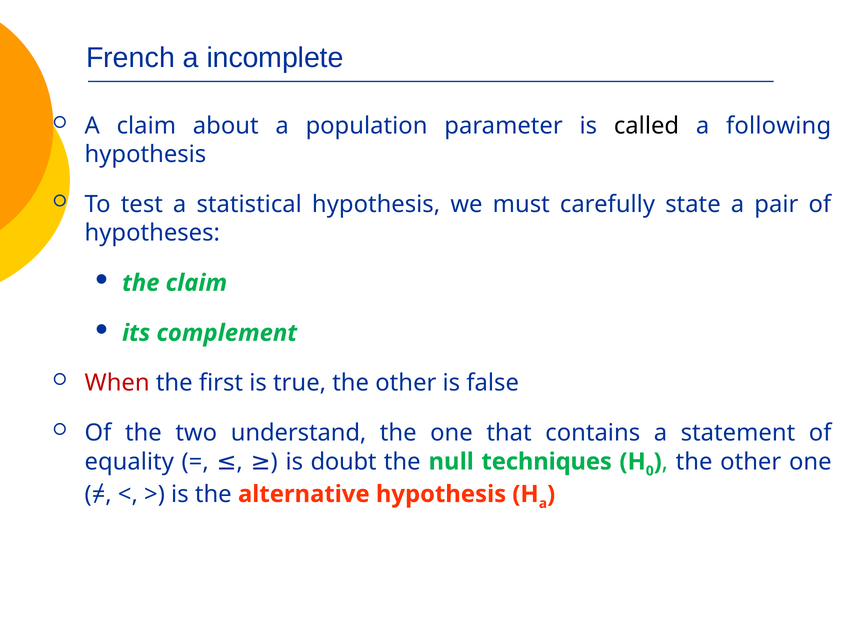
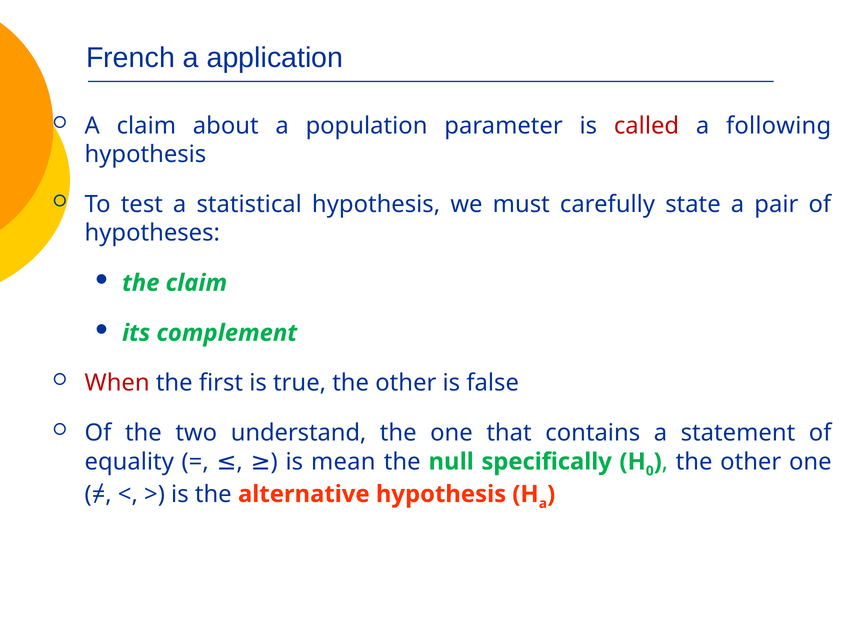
incomplete: incomplete -> application (275, 58)
called colour: black -> red (647, 126)
techniques: techniques -> specifically (547, 461)
doubt: doubt -> mean (343, 461)
